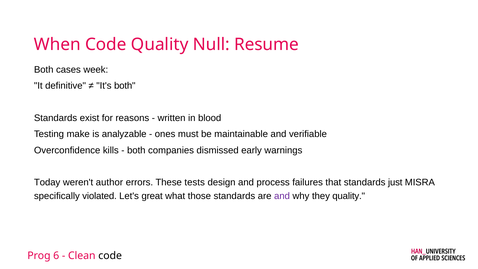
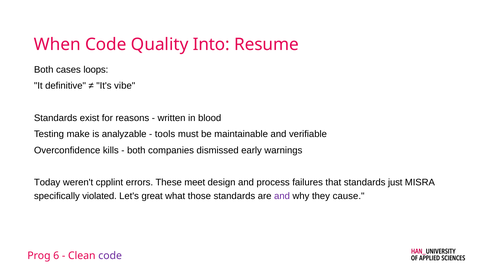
Null: Null -> Into (211, 45)
week: week -> loops (96, 70)
It's both: both -> vibe (125, 86)
ones: ones -> tools (165, 134)
author: author -> cpplint (109, 182)
tests: tests -> meet (195, 182)
they quality: quality -> cause (349, 196)
code colour: black -> purple (110, 256)
